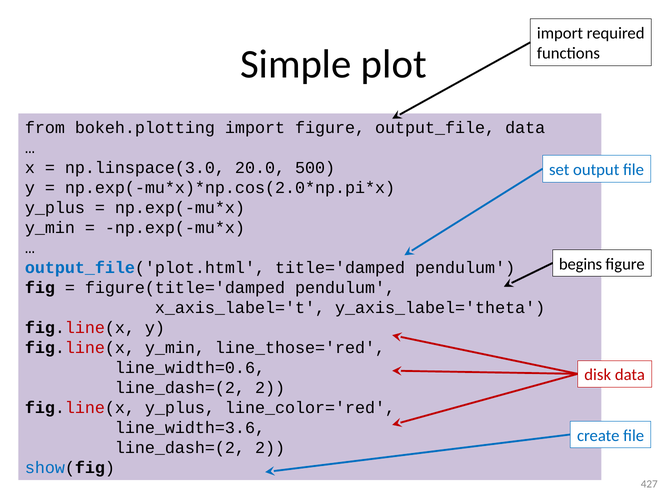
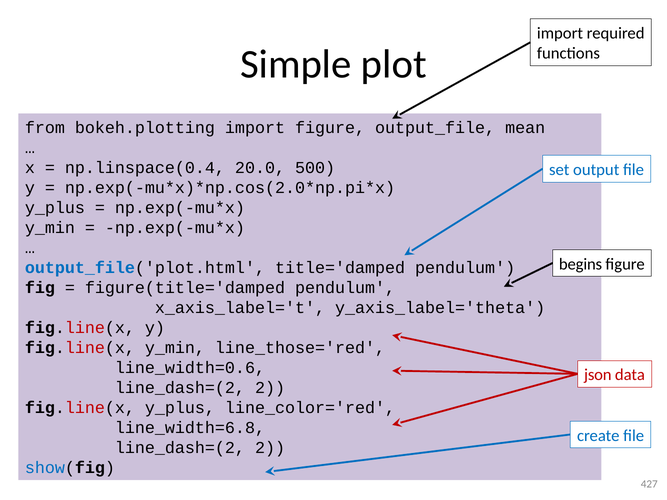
output_file data: data -> mean (525, 128)
np.linspace(3.0: np.linspace(3.0 -> np.linspace(0.4 (145, 168)
disk: disk -> json (598, 375)
line_width=3.6: line_width=3.6 -> line_width=6.8 (190, 428)
